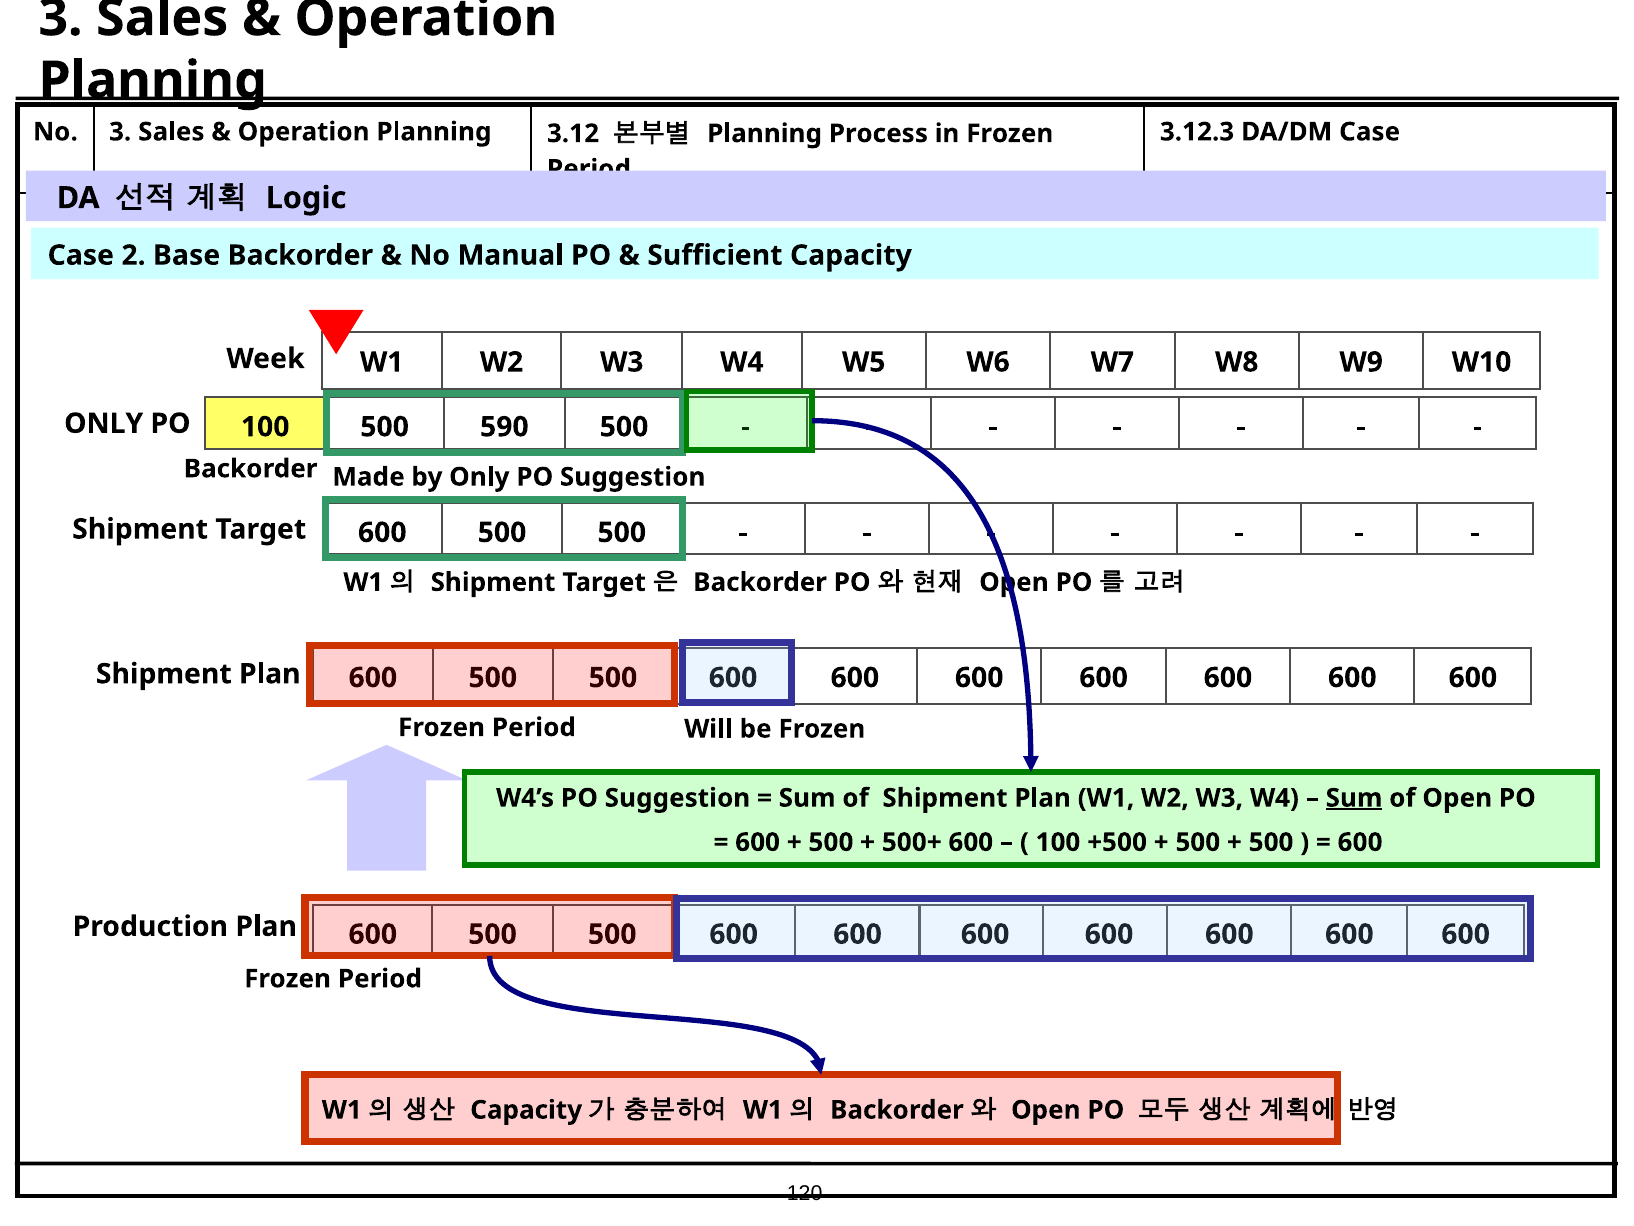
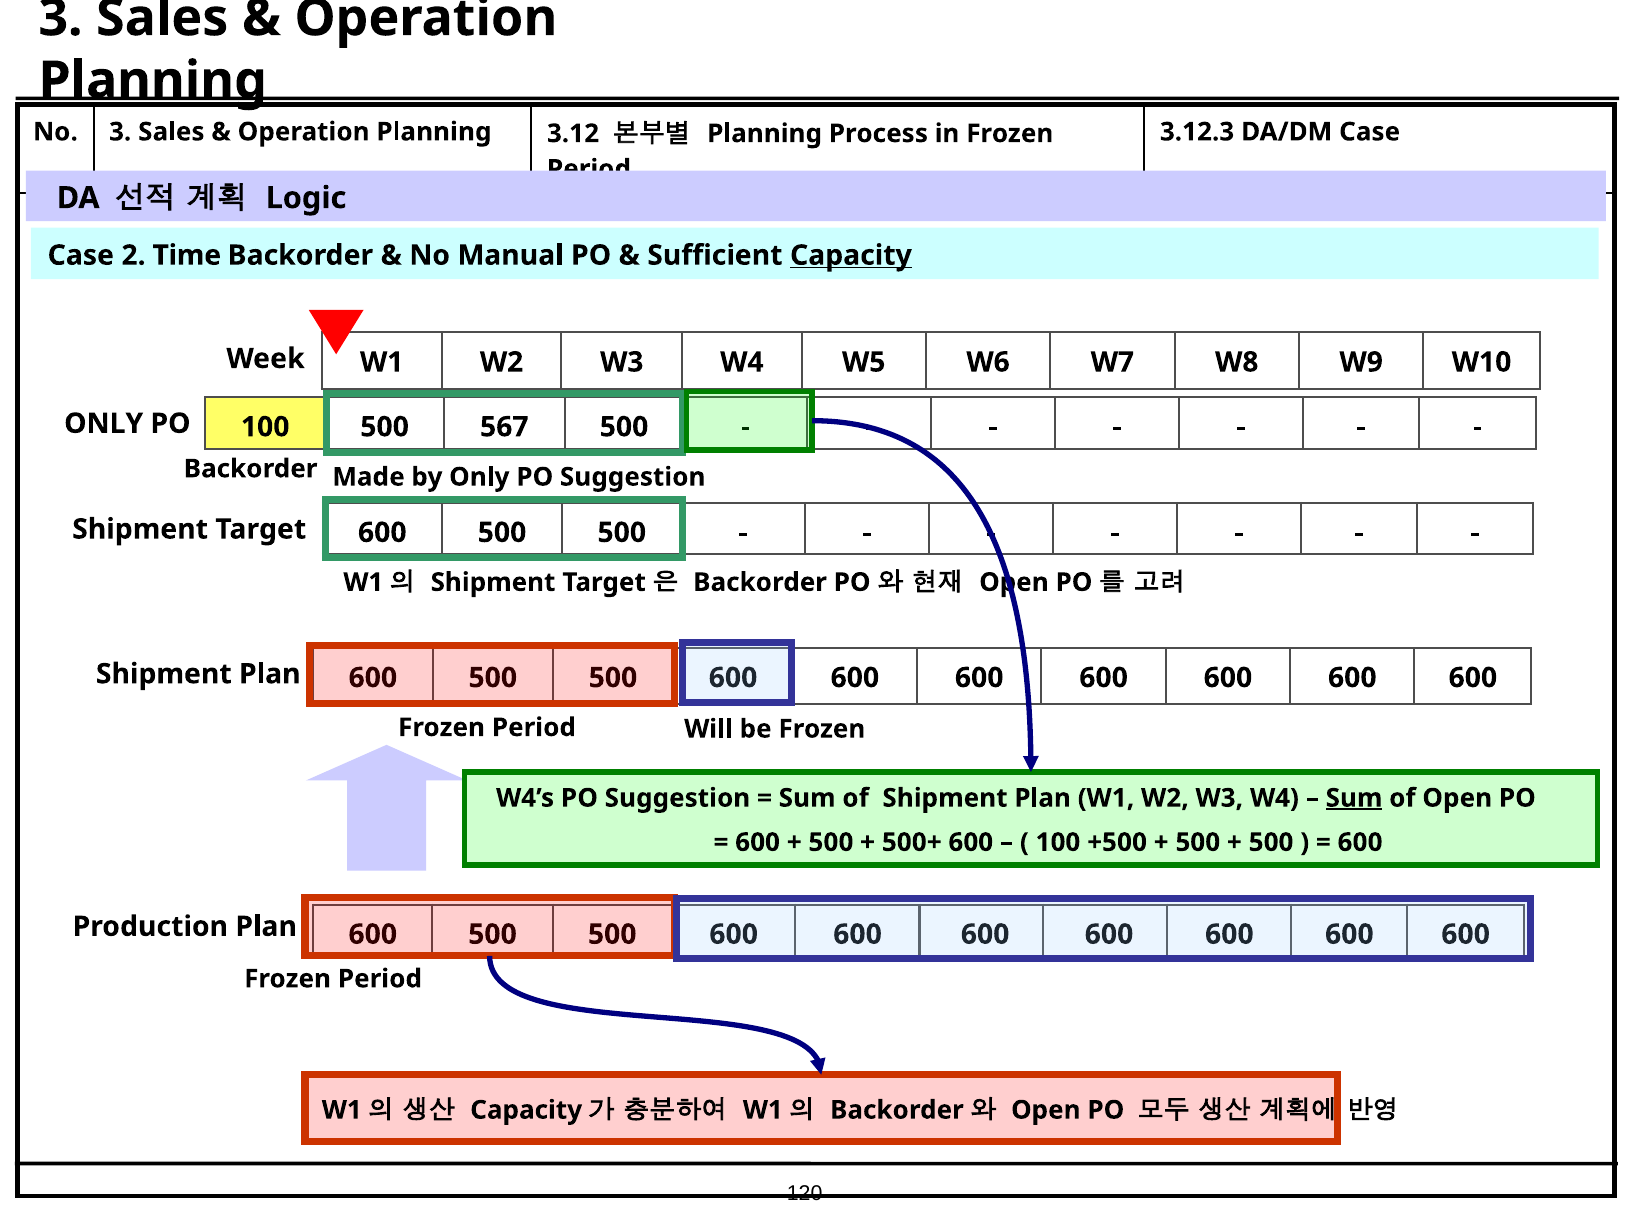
Base: Base -> Time (187, 255)
Capacity underline: none -> present (851, 255)
590: 590 -> 567 (504, 427)
